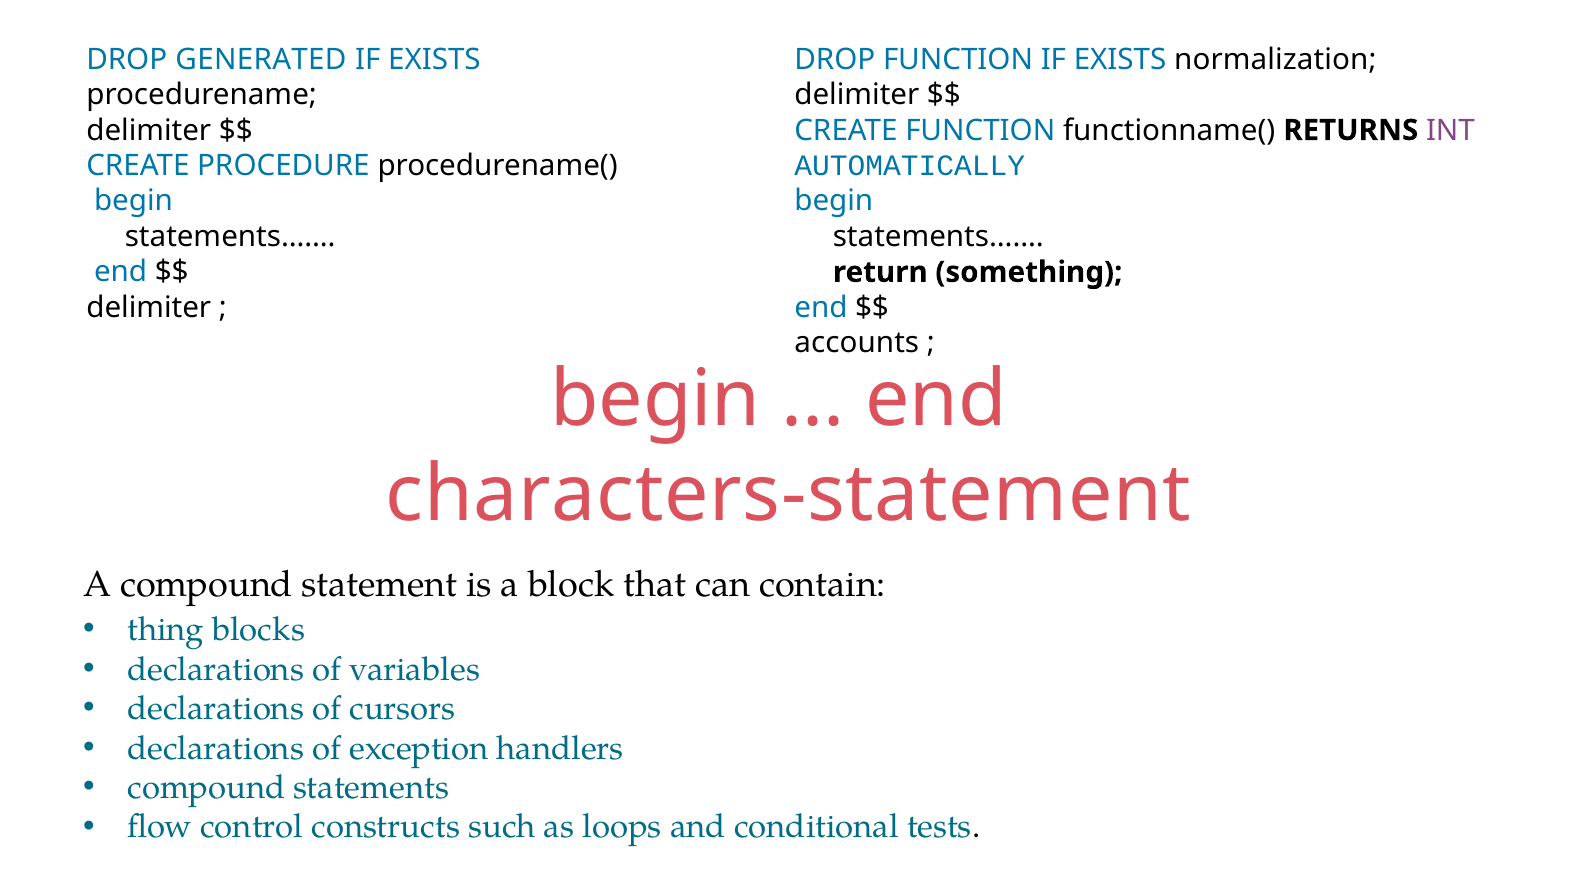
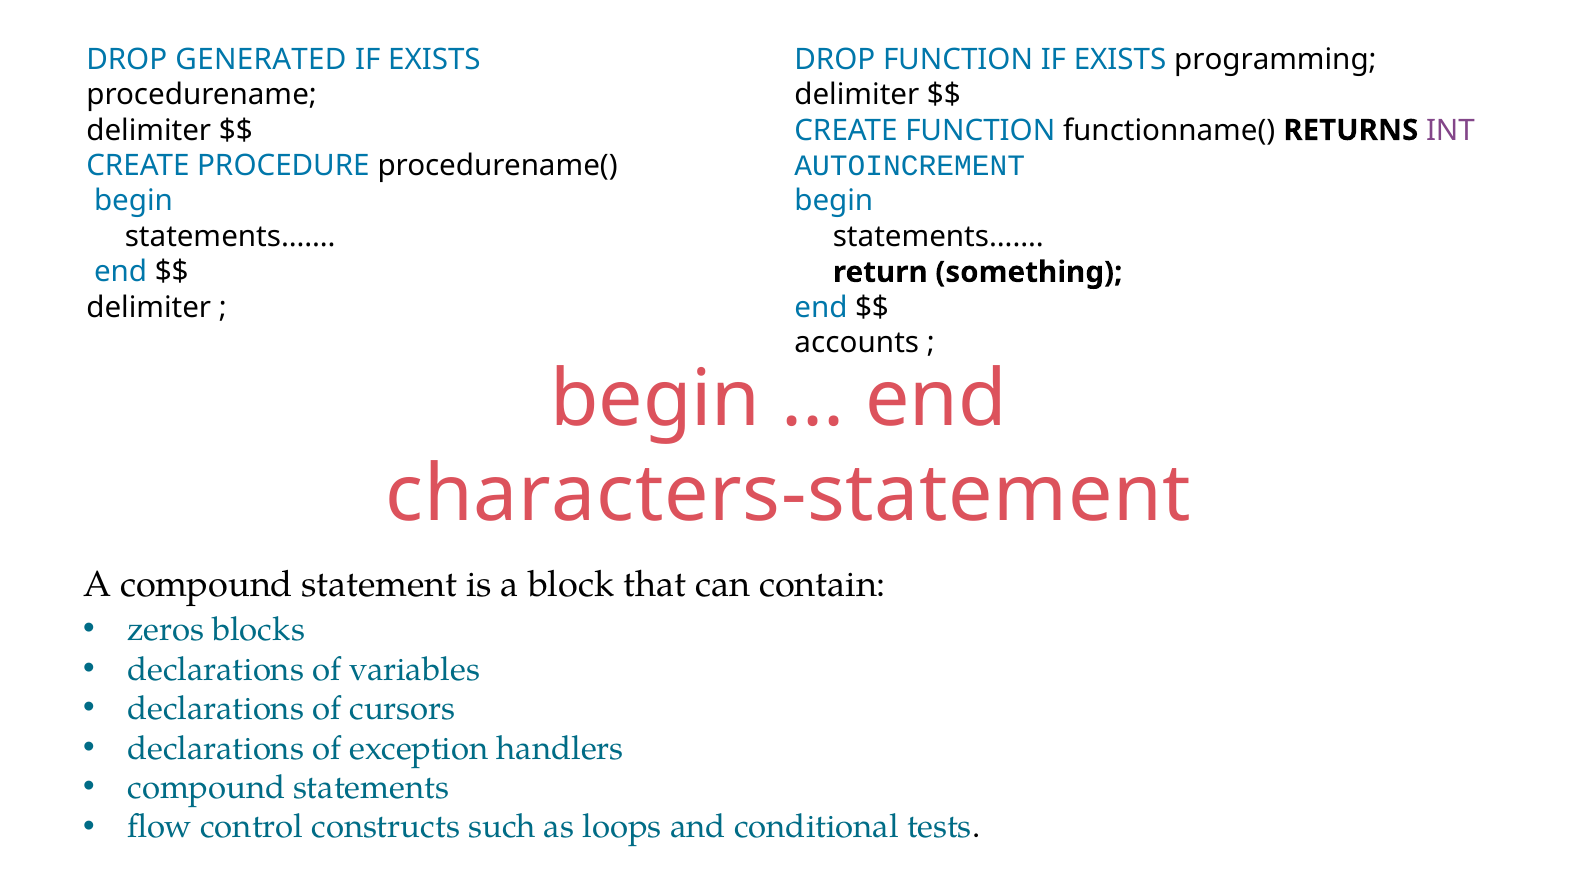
normalization: normalization -> programming (1275, 59)
AUTOMATICALLY: AUTOMATICALLY -> AUTOINCREMENT (910, 166)
thing: thing -> zeros (166, 630)
